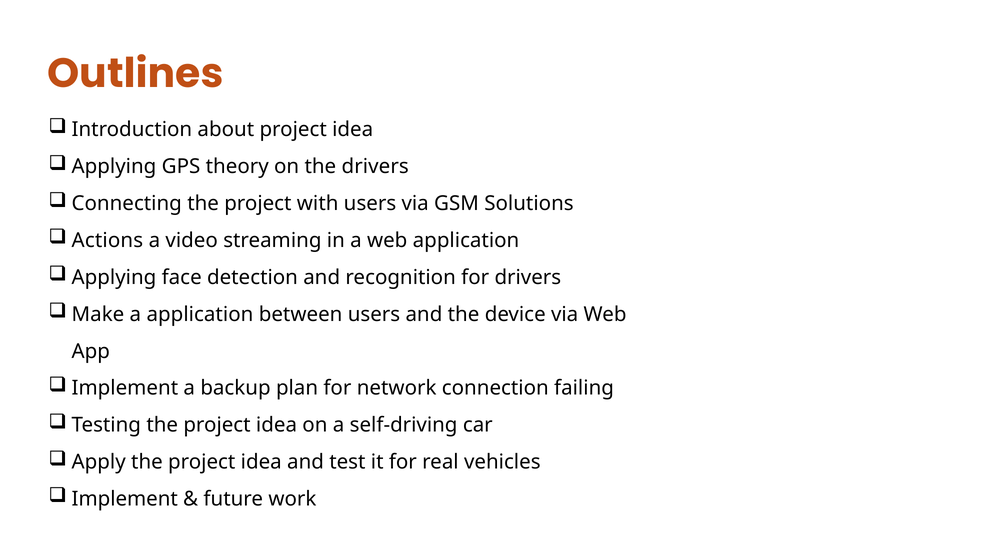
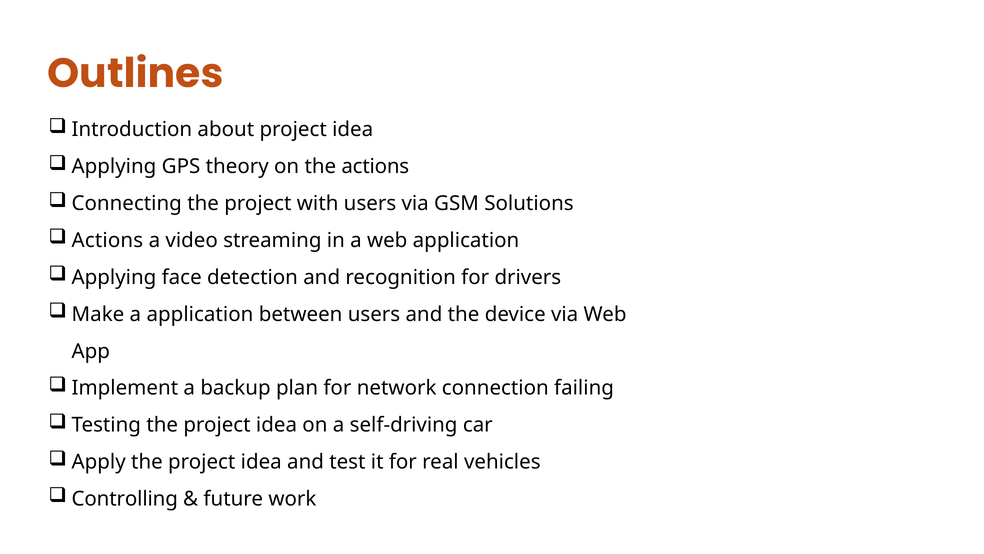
the drivers: drivers -> actions (375, 166)
Implement: Implement -> Controlling (125, 499)
